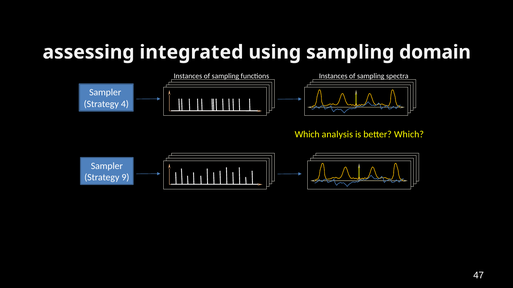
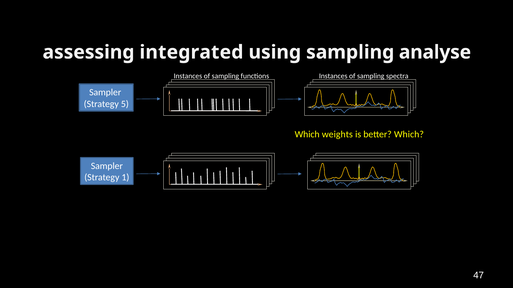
domain: domain -> analyse (435, 52)
4: 4 -> 5 (125, 104)
analysis: analysis -> weights (337, 135)
9: 9 -> 1 (125, 178)
